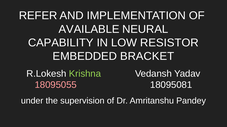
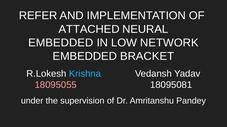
AVAILABLE: AVAILABLE -> ATTACHED (89, 29)
CAPABILITY: CAPABILITY -> EMBEDDED (61, 43)
RESISTOR: RESISTOR -> NETWORK (169, 43)
Krishna colour: light green -> light blue (85, 74)
